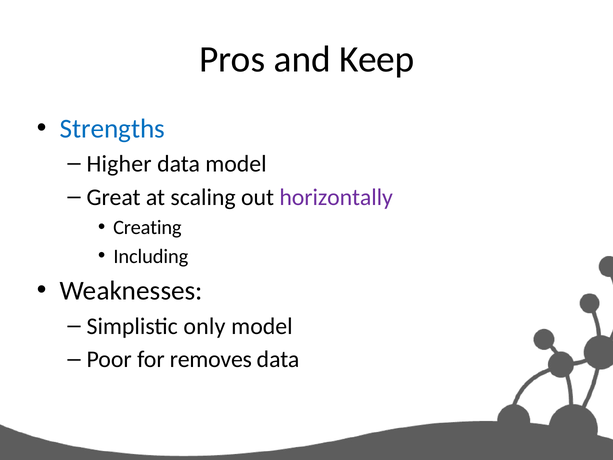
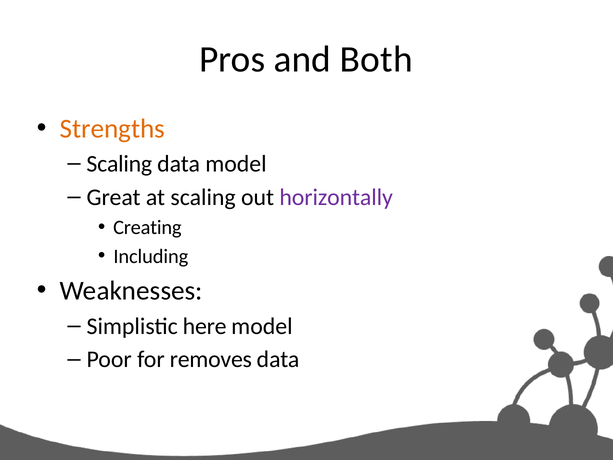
Keep: Keep -> Both (376, 59)
Strengths colour: blue -> orange (112, 129)
Higher: Higher -> Scaling (119, 164)
only: only -> here (205, 326)
